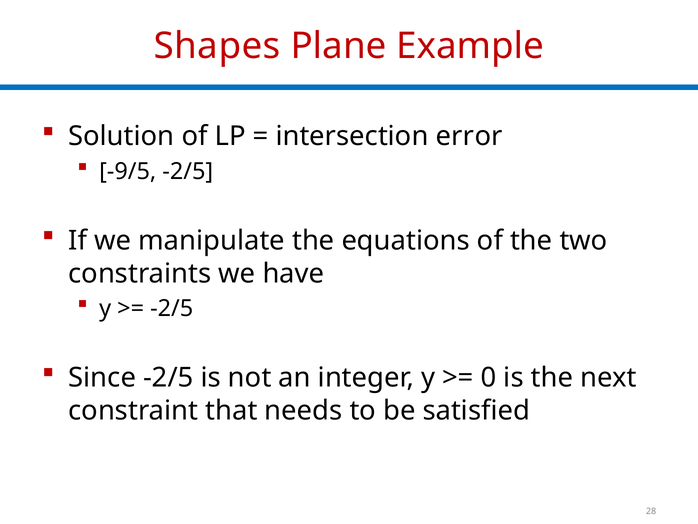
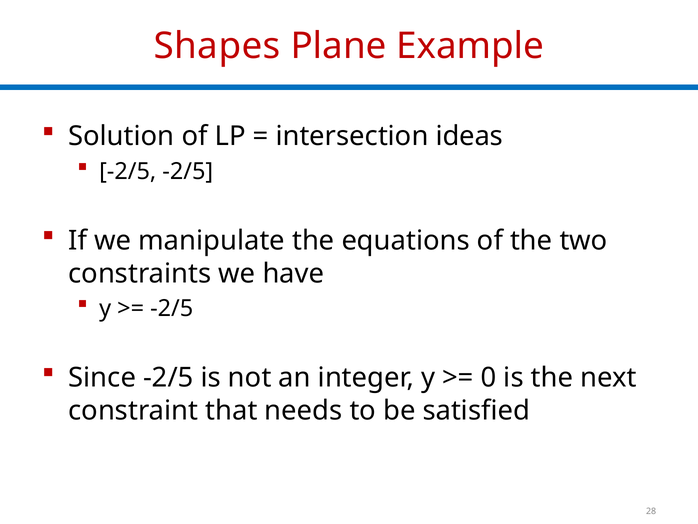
error: error -> ideas (469, 136)
-9/5: -9/5 -> -2/5 (128, 171)
